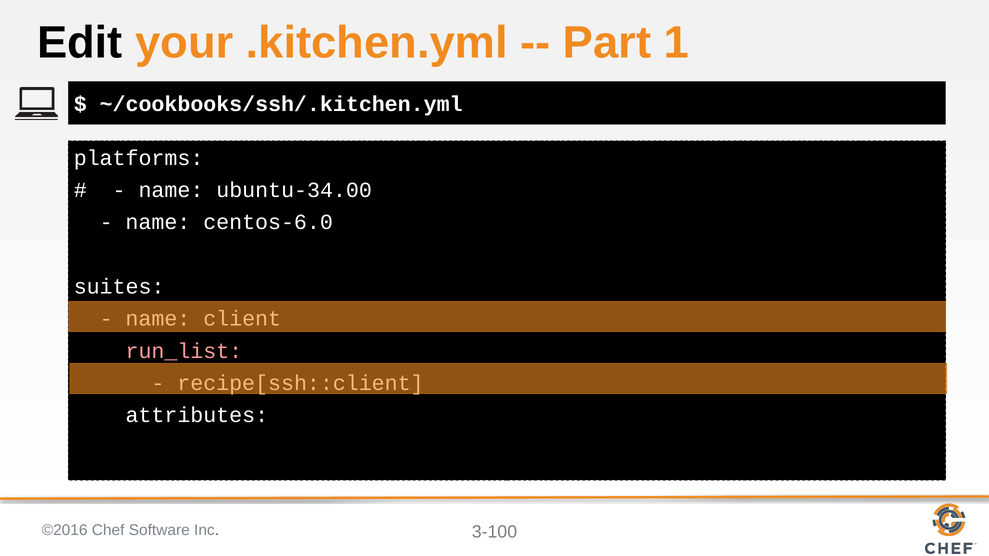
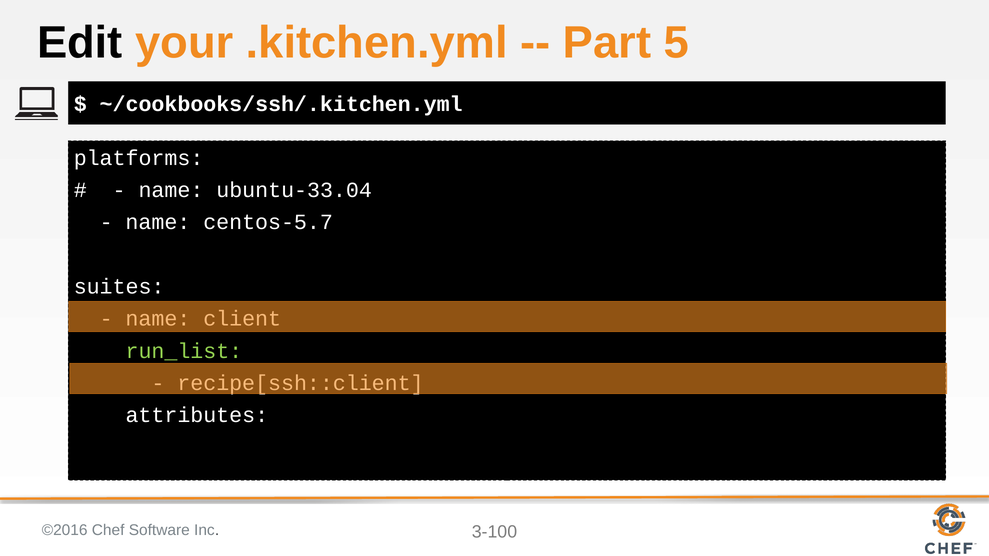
1: 1 -> 5 (676, 43)
ubuntu-34.00: ubuntu-34.00 -> ubuntu-33.04 (294, 190)
centos-6.0: centos-6.0 -> centos-5.7 (268, 222)
run_list colour: pink -> light green (184, 351)
